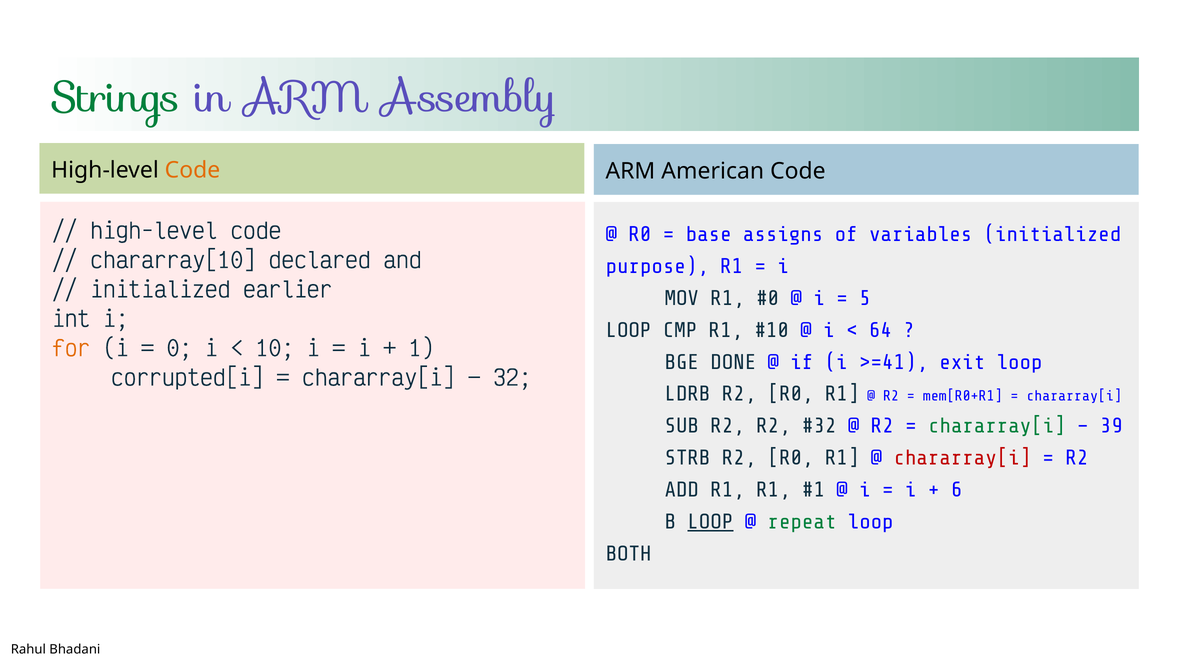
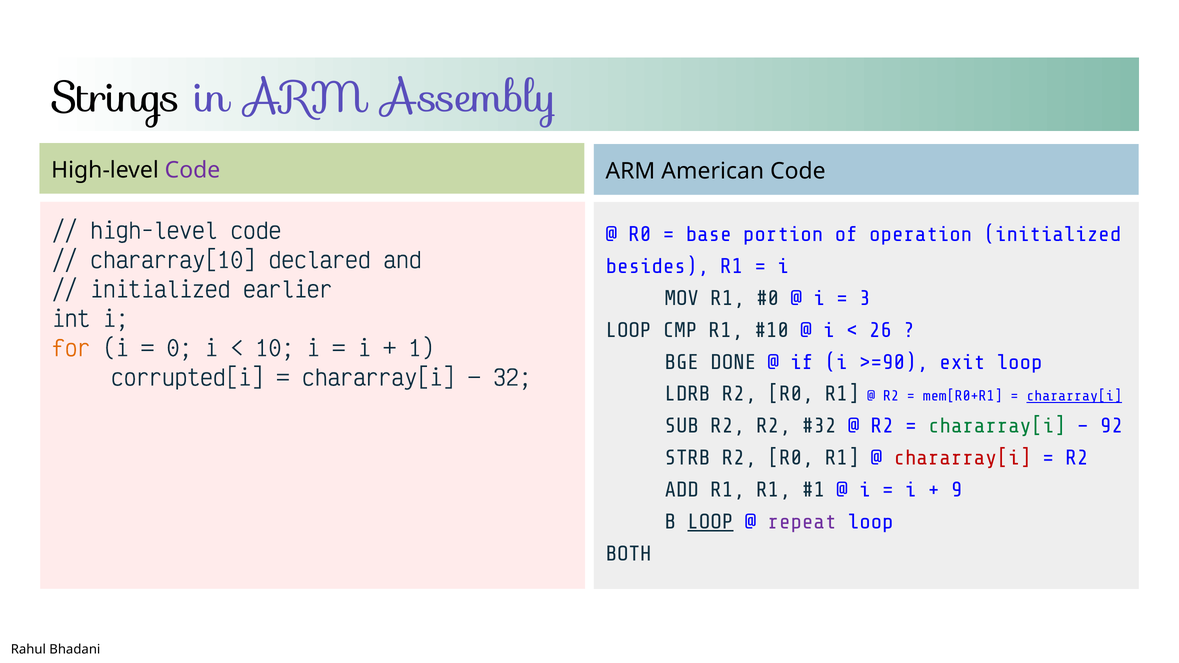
Strings colour: green -> black (116, 98)
Code colour: orange -> purple (192, 170)
assigns: assigns -> portion (783, 234)
variables: variables -> operation (921, 234)
purpose: purpose -> besides (657, 266)
5: 5 -> 3 (865, 298)
64: 64 -> 26 (880, 330)
>=41: >=41 -> >=90 (894, 362)
chararray[i underline: none -> present (1074, 396)
39: 39 -> 92 (1111, 426)
6: 6 -> 9 (957, 490)
repeat colour: green -> purple (802, 522)
